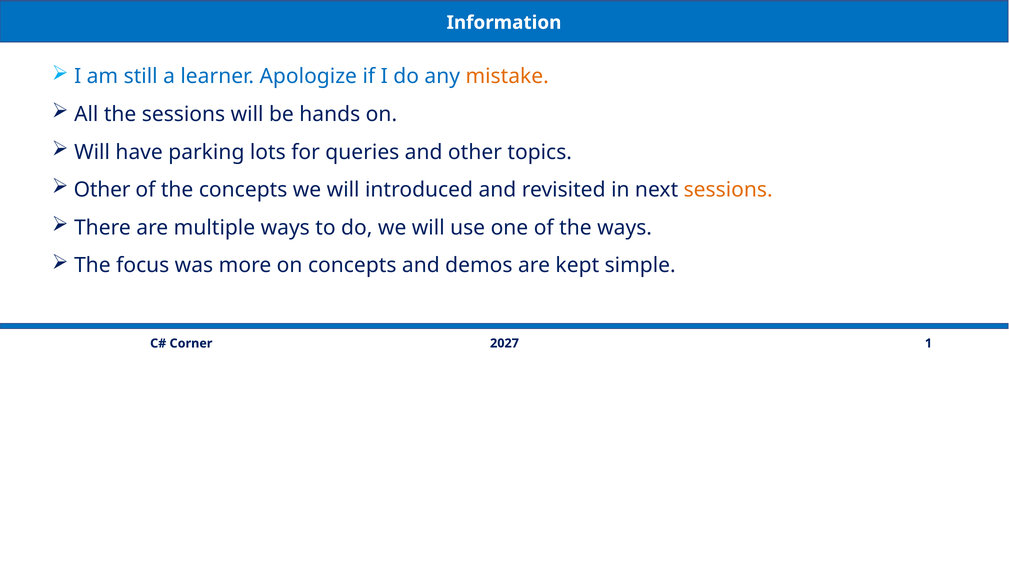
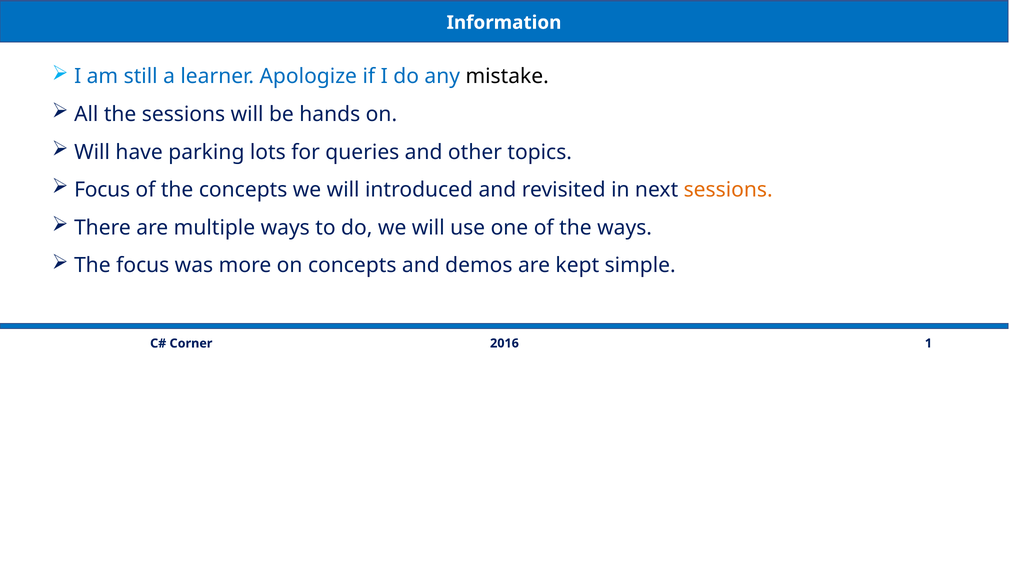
mistake colour: orange -> black (507, 77)
Other: Other -> Focus (102, 190)
2027: 2027 -> 2016 (504, 344)
